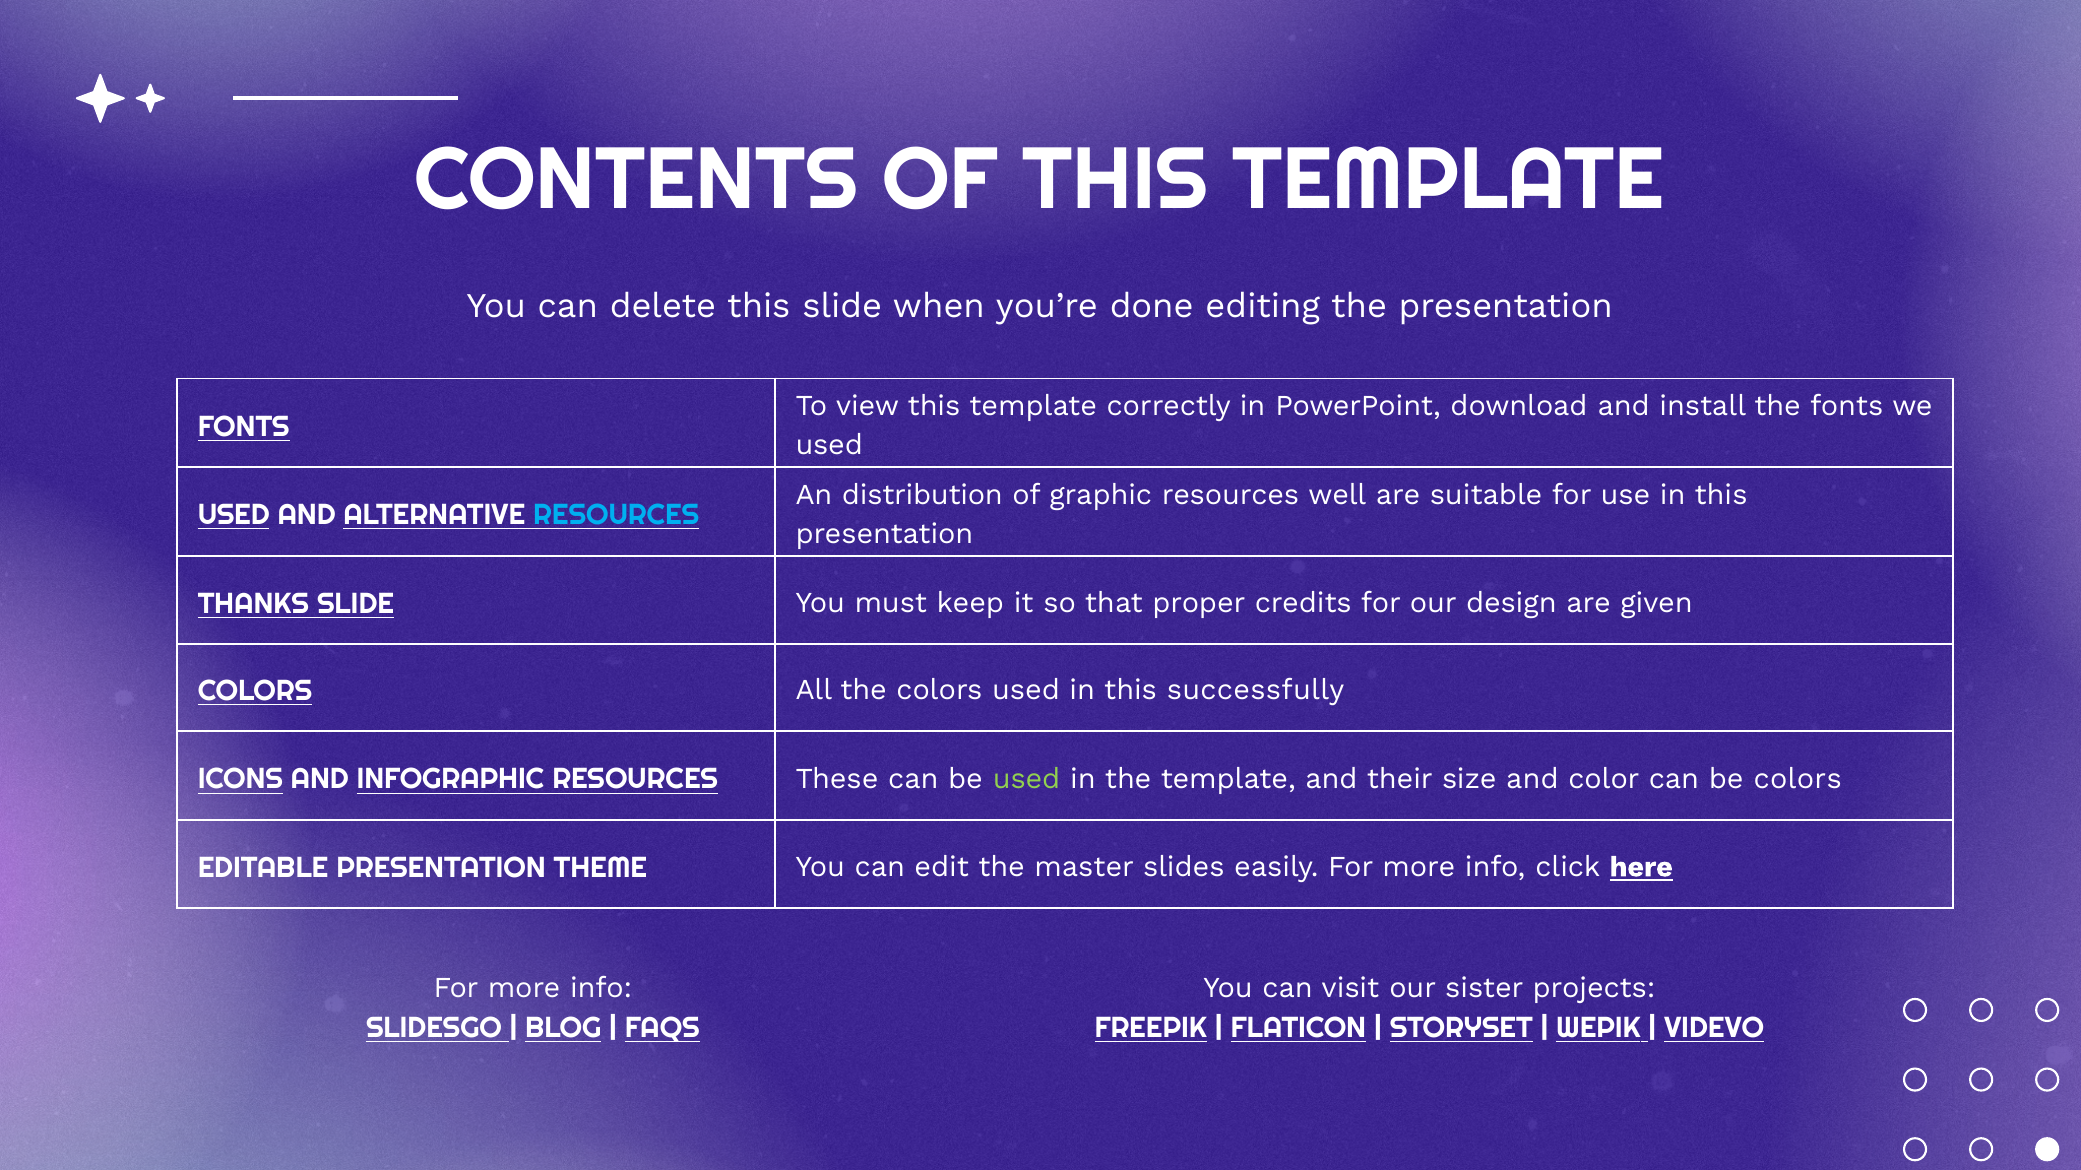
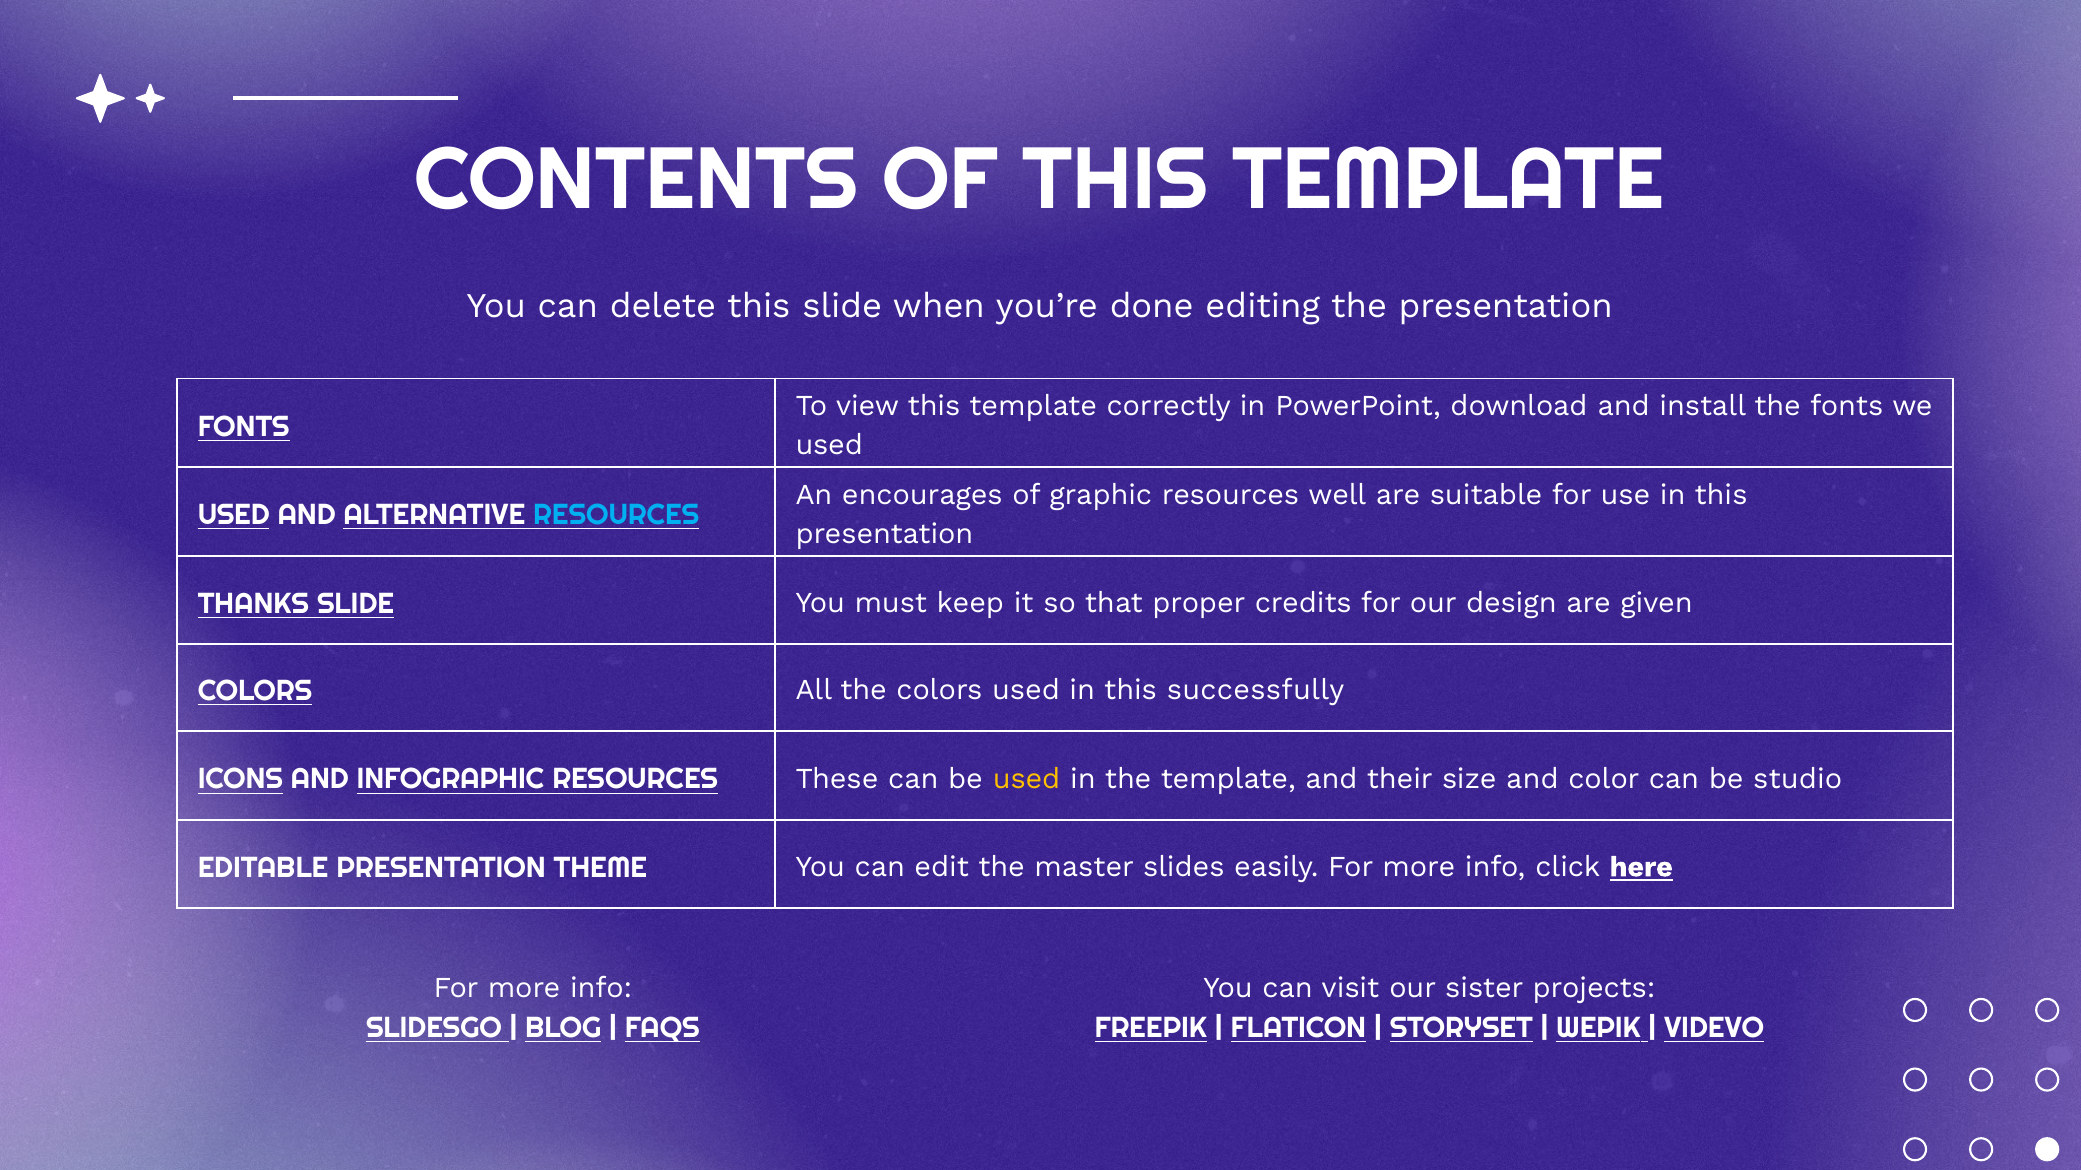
distribution: distribution -> encourages (922, 495)
used colour: light green -> yellow (1027, 779)
be colors: colors -> studio (1798, 779)
